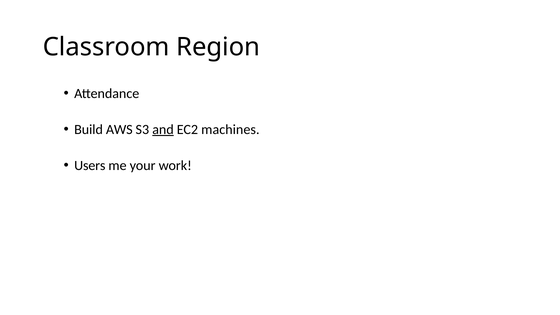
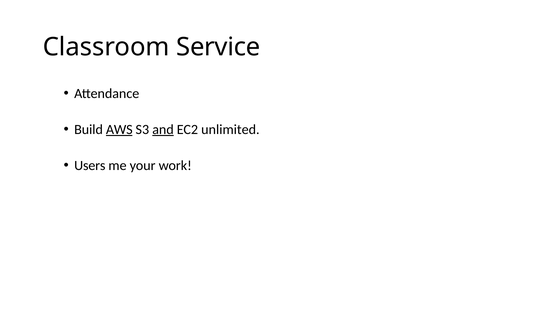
Region: Region -> Service (218, 47)
AWS underline: none -> present (119, 129)
machines: machines -> unlimited (230, 129)
